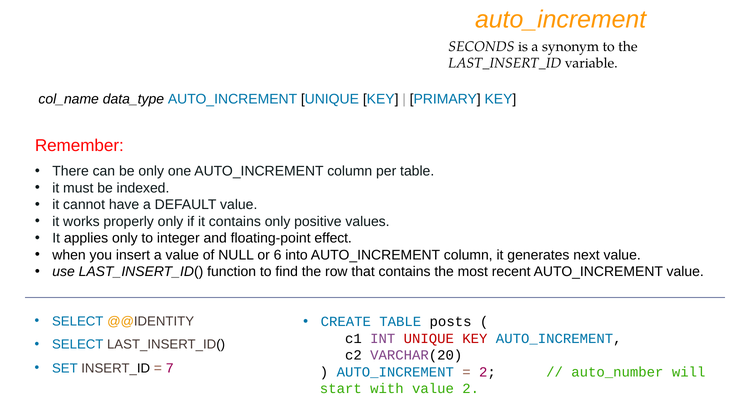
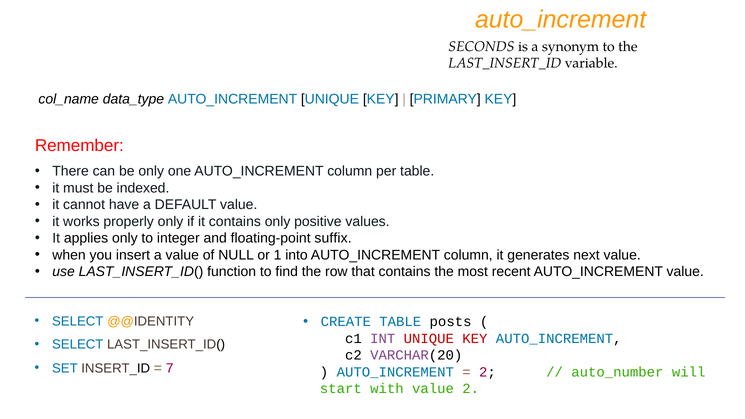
effect: effect -> suffix (333, 238)
6: 6 -> 1 (278, 255)
